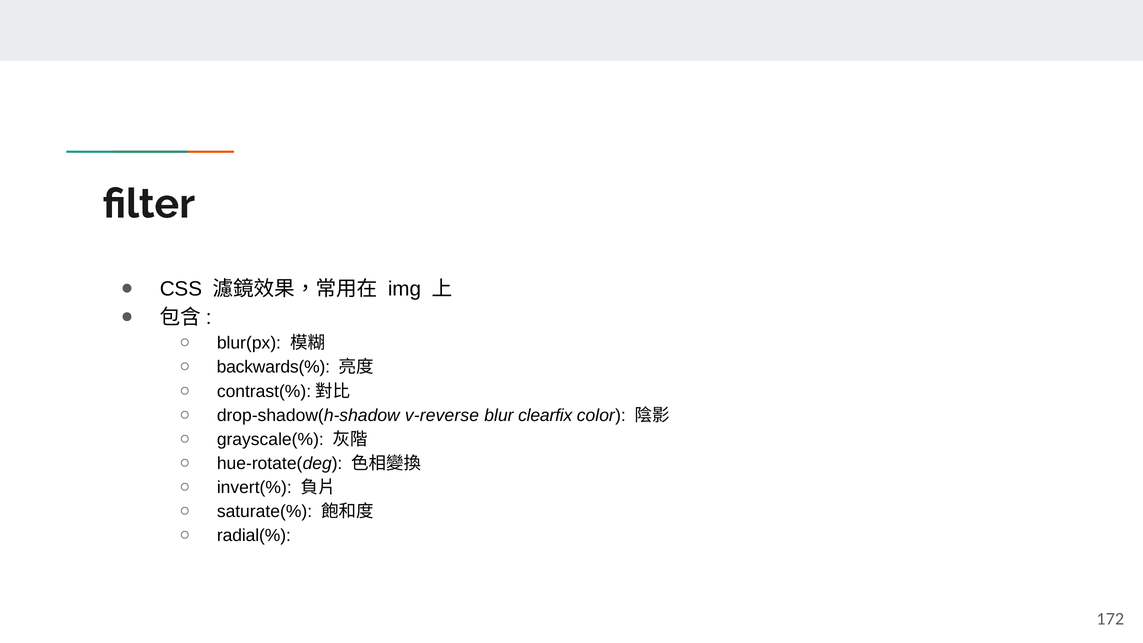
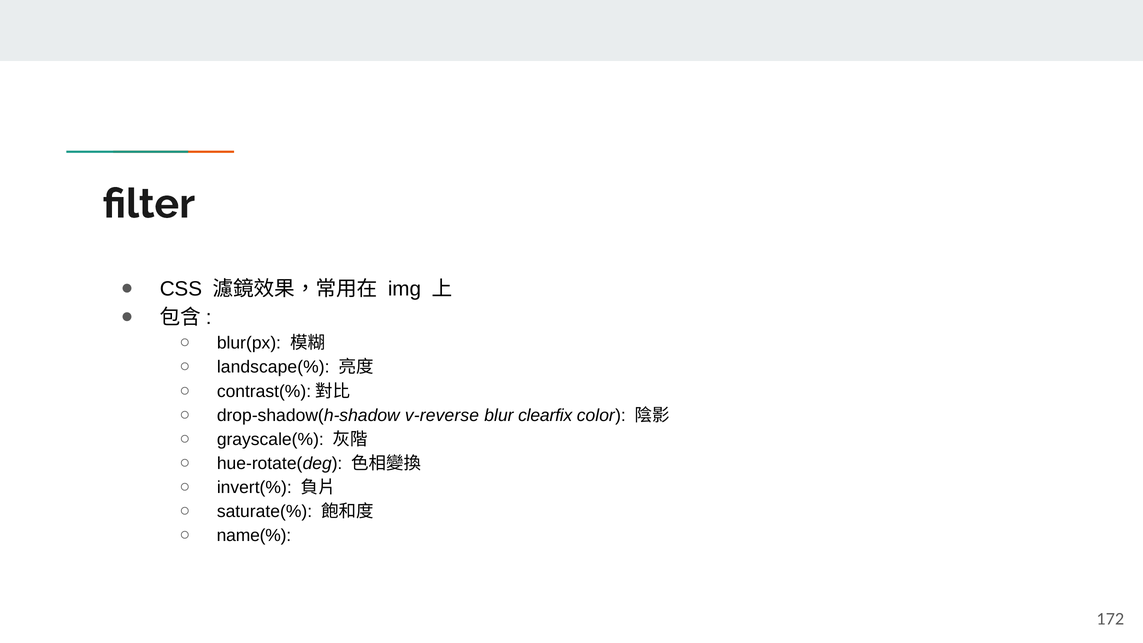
backwards(%: backwards(% -> landscape(% (273, 367)
radial(%: radial(% -> name(% (254, 536)
